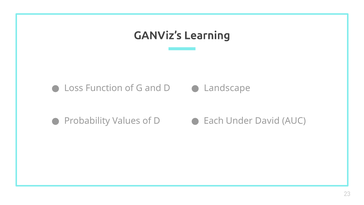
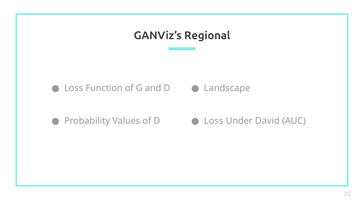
Learning: Learning -> Regional (207, 35)
Each: Each -> Loss (214, 121)
